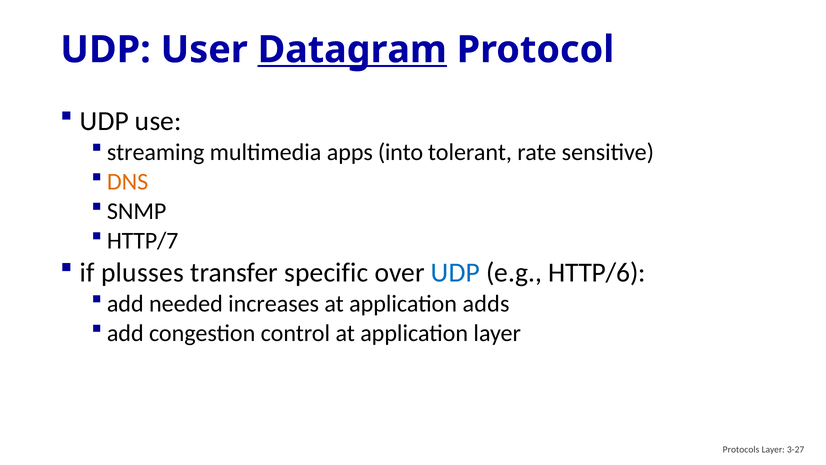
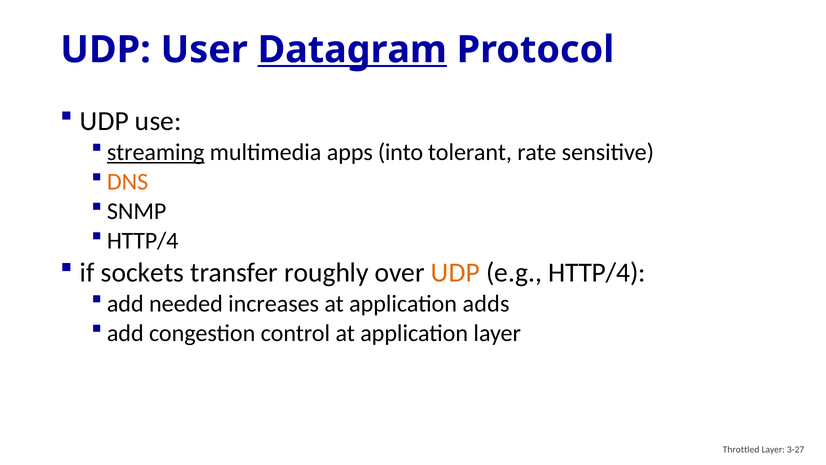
streaming underline: none -> present (156, 152)
HTTP/7: HTTP/7 -> HTTP/4 (143, 240)
plusses: plusses -> sockets (143, 272)
specific: specific -> roughly (326, 272)
UDP colour: blue -> orange (455, 272)
e.g HTTP/6: HTTP/6 -> HTTP/4 (597, 272)
Protocols: Protocols -> Throttled (741, 449)
